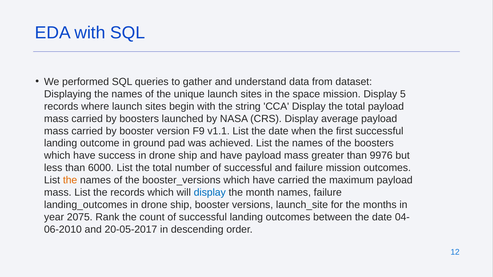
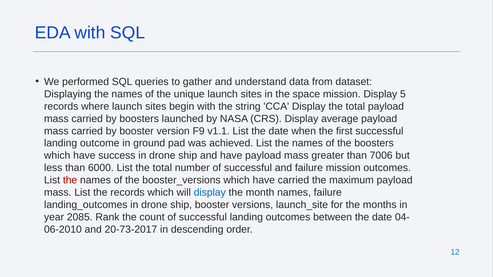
9976: 9976 -> 7006 (381, 156)
the colour: orange -> red (70, 180)
2075: 2075 -> 2085 (80, 217)
20-05-2017: 20-05-2017 -> 20-73-2017 (131, 230)
